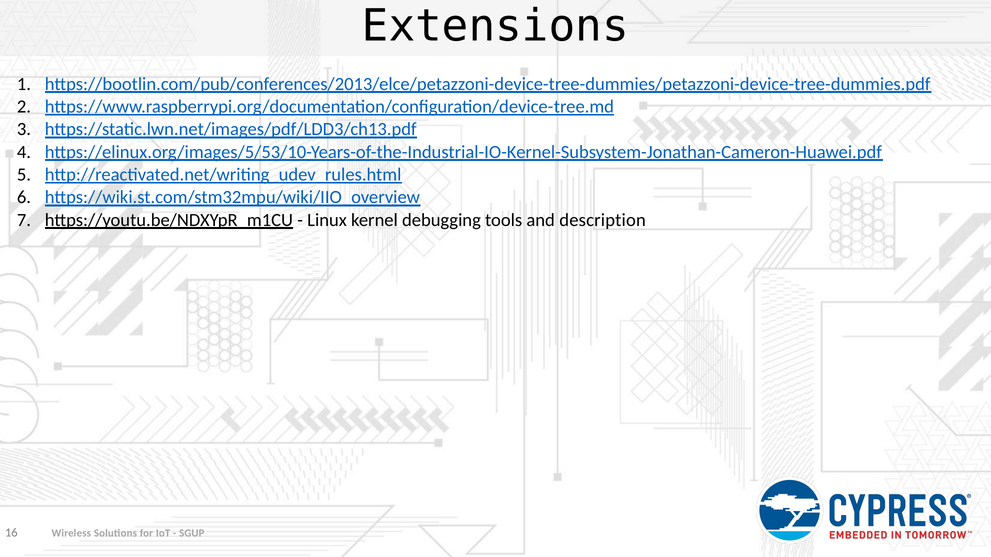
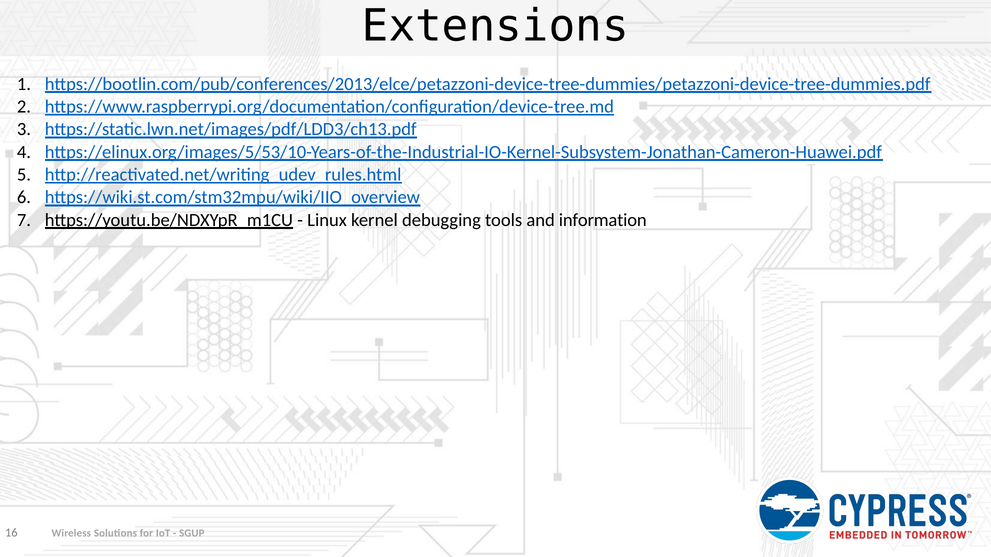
description: description -> information (603, 220)
